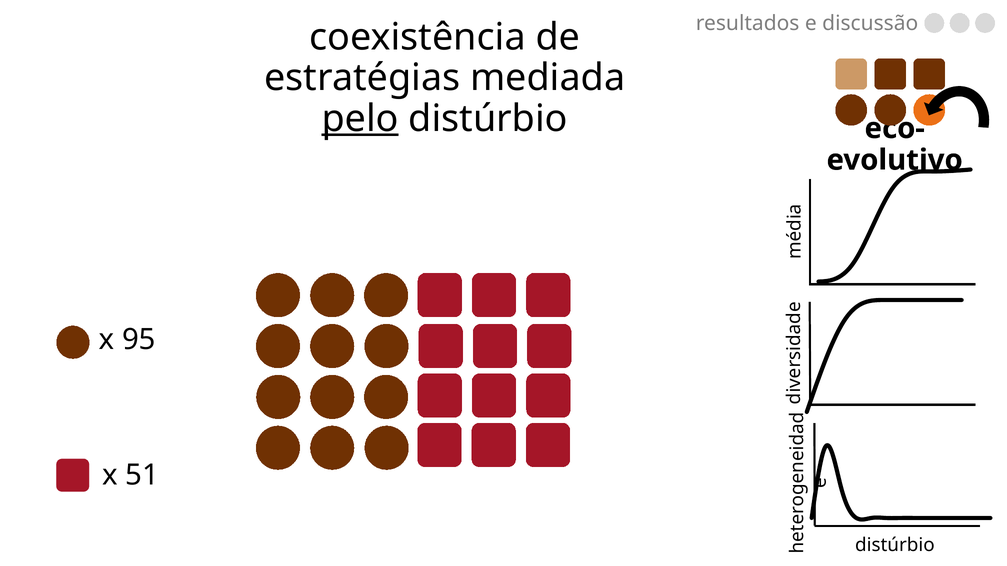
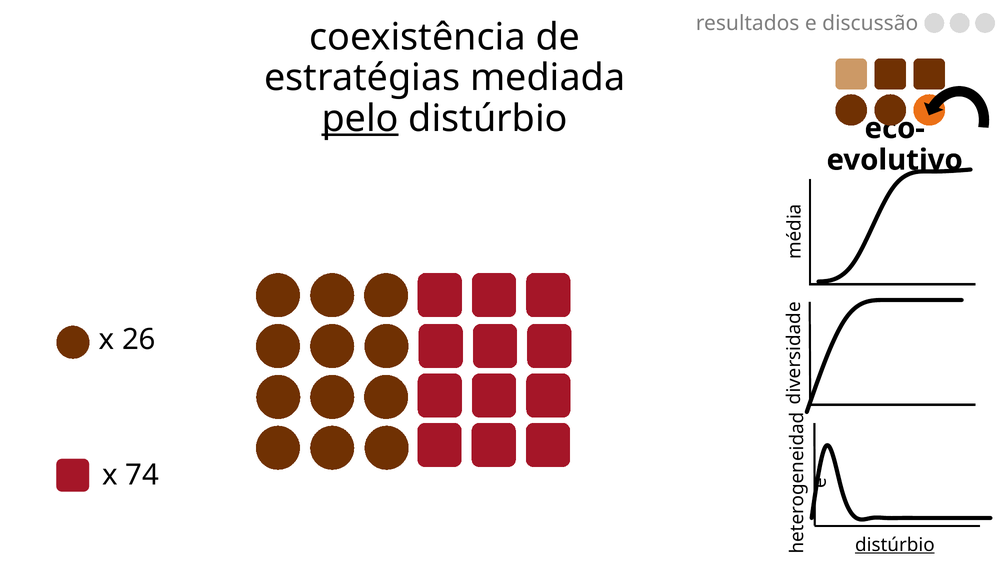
95: 95 -> 26 (139, 340)
51: 51 -> 74 (142, 475)
distúrbio underline: none -> present (895, 545)
